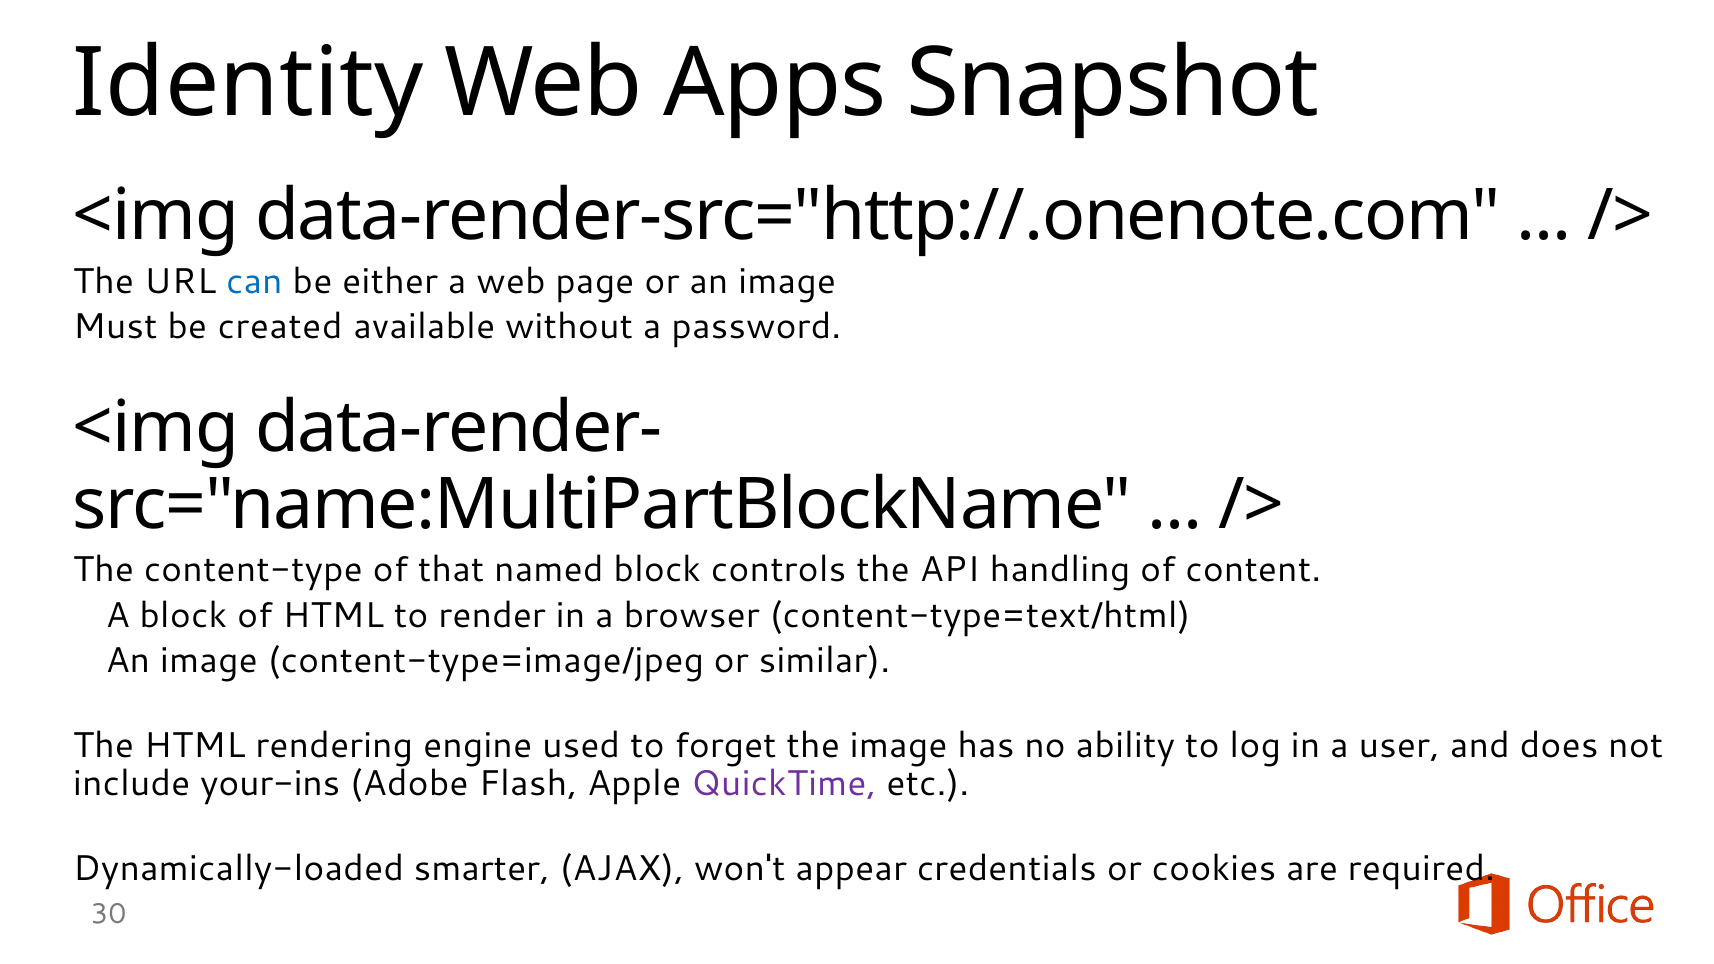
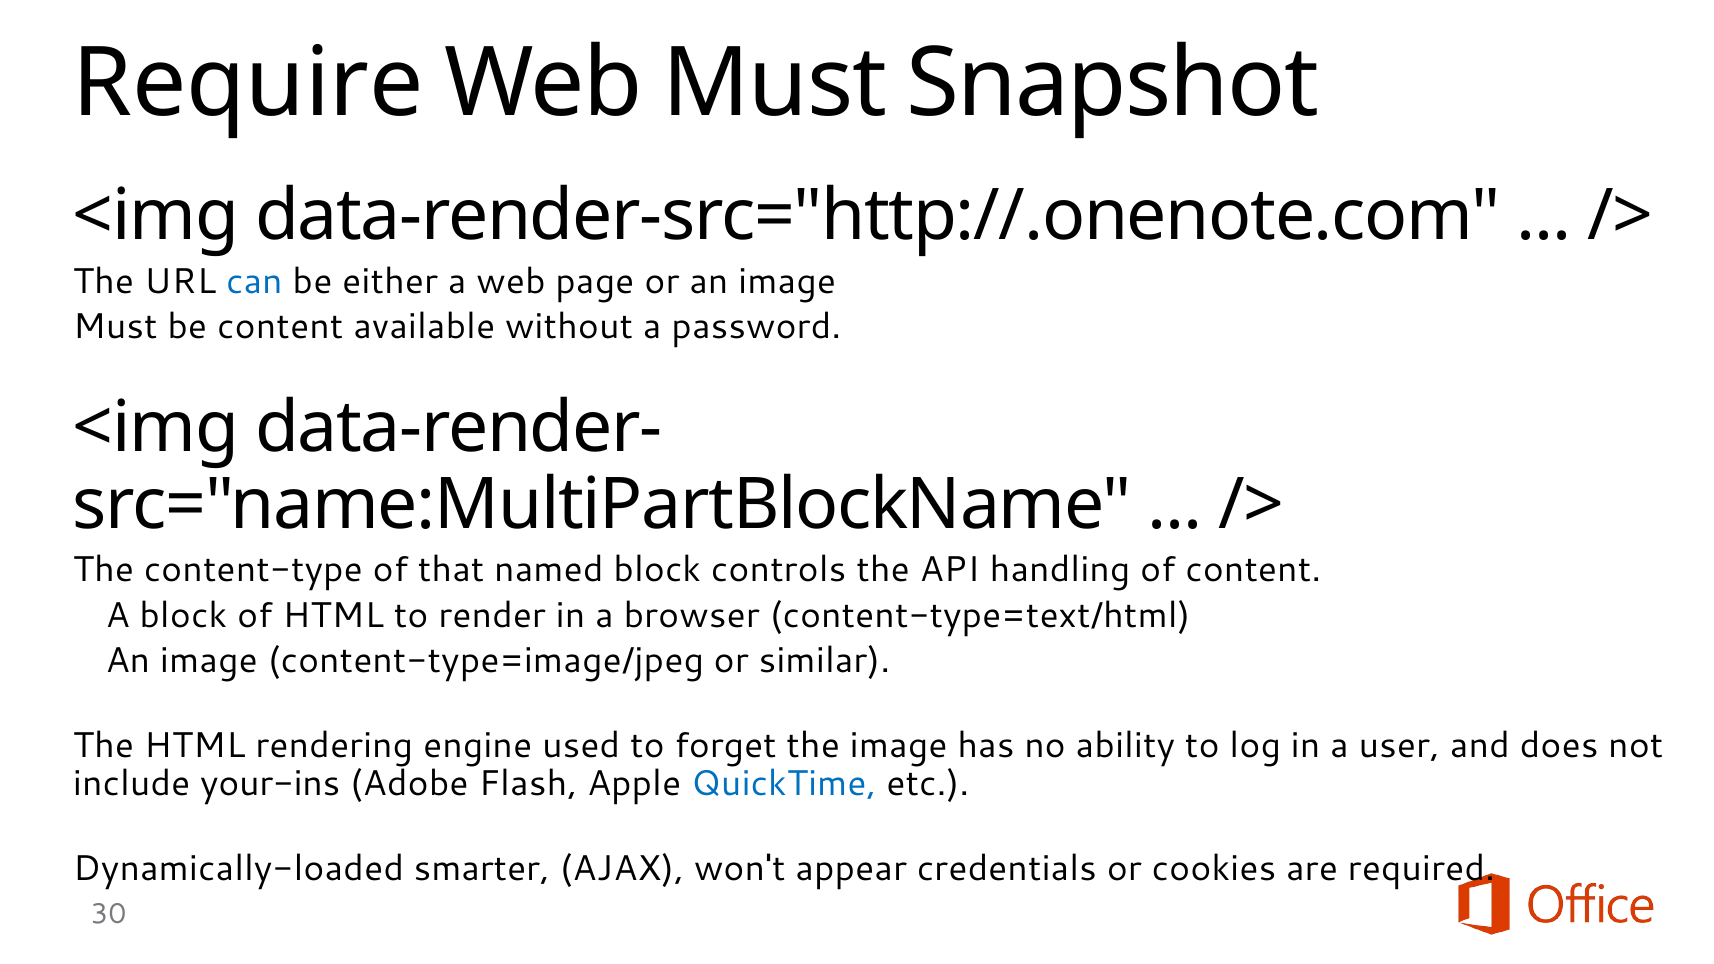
Identity: Identity -> Require (248, 84)
Web Apps: Apps -> Must (775, 84)
be created: created -> content (280, 327)
QuickTime colour: purple -> blue (784, 784)
